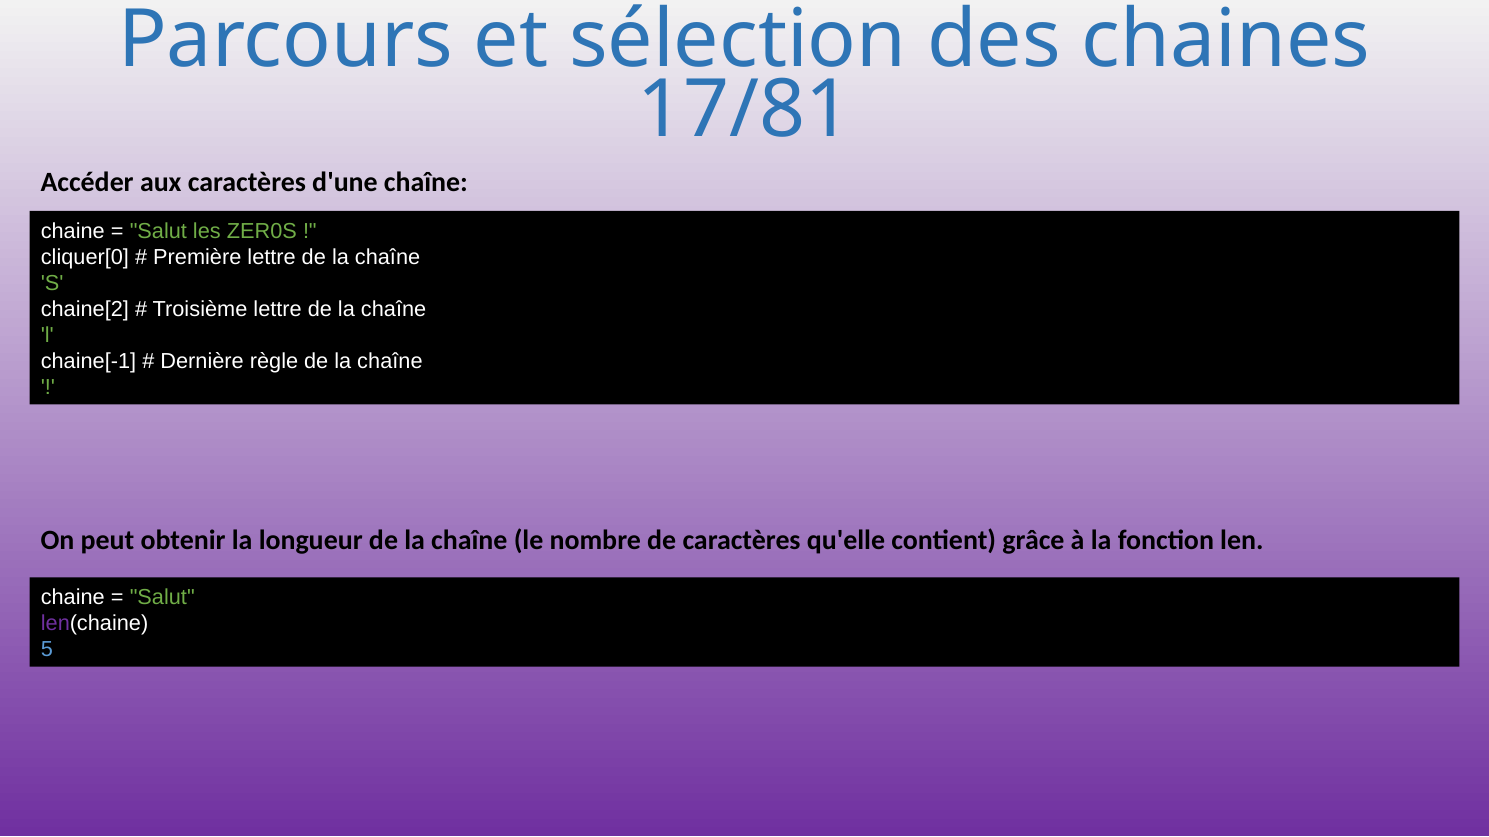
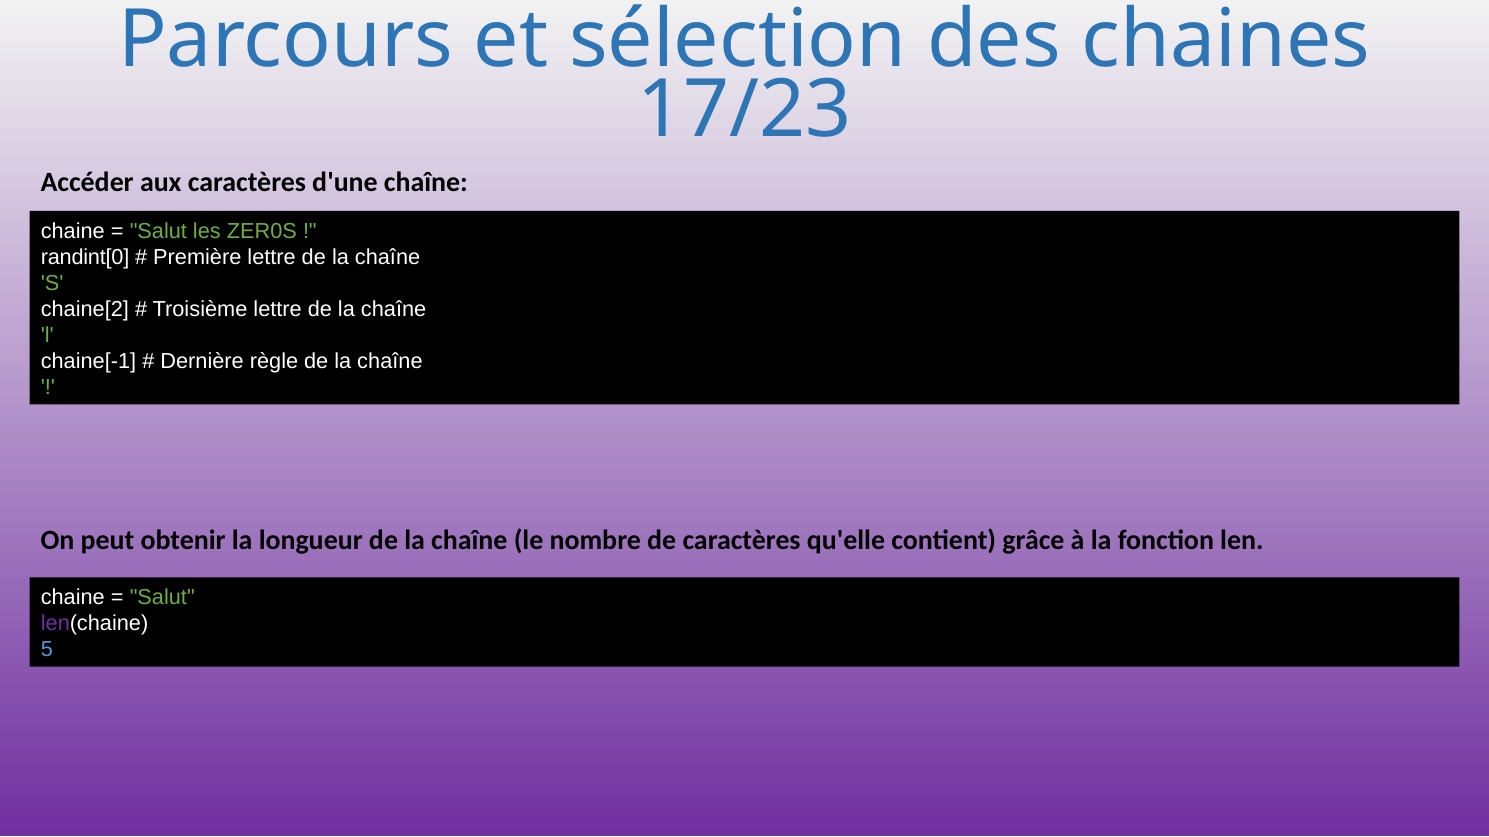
17/81: 17/81 -> 17/23 (745, 110)
cliquer[0: cliquer[0 -> randint[0 (85, 257)
